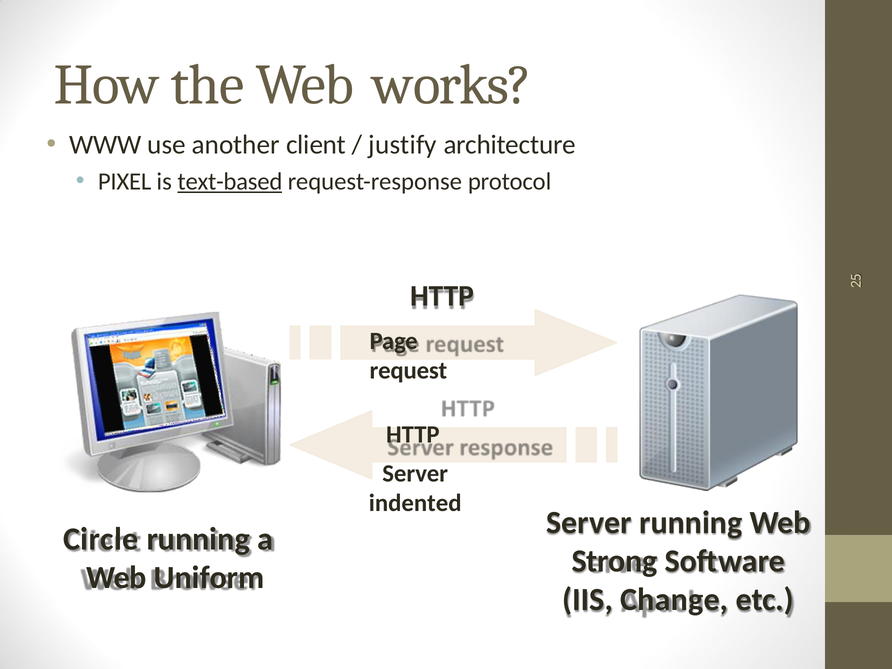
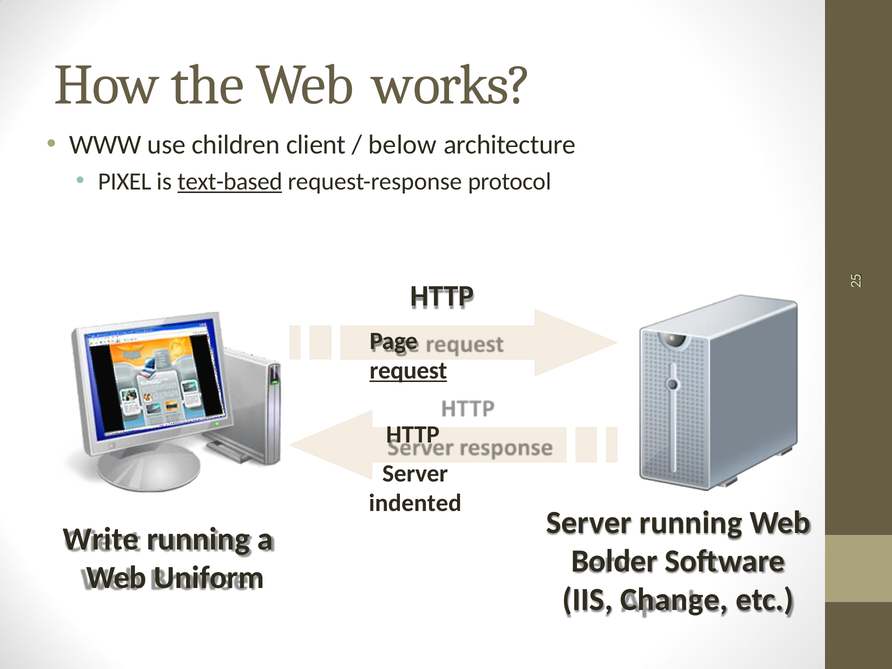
another: another -> children (236, 145)
justify: justify -> below (403, 145)
request underline: none -> present (408, 371)
Circle: Circle -> Write (101, 539)
Strong: Strong -> Bolder (615, 561)
